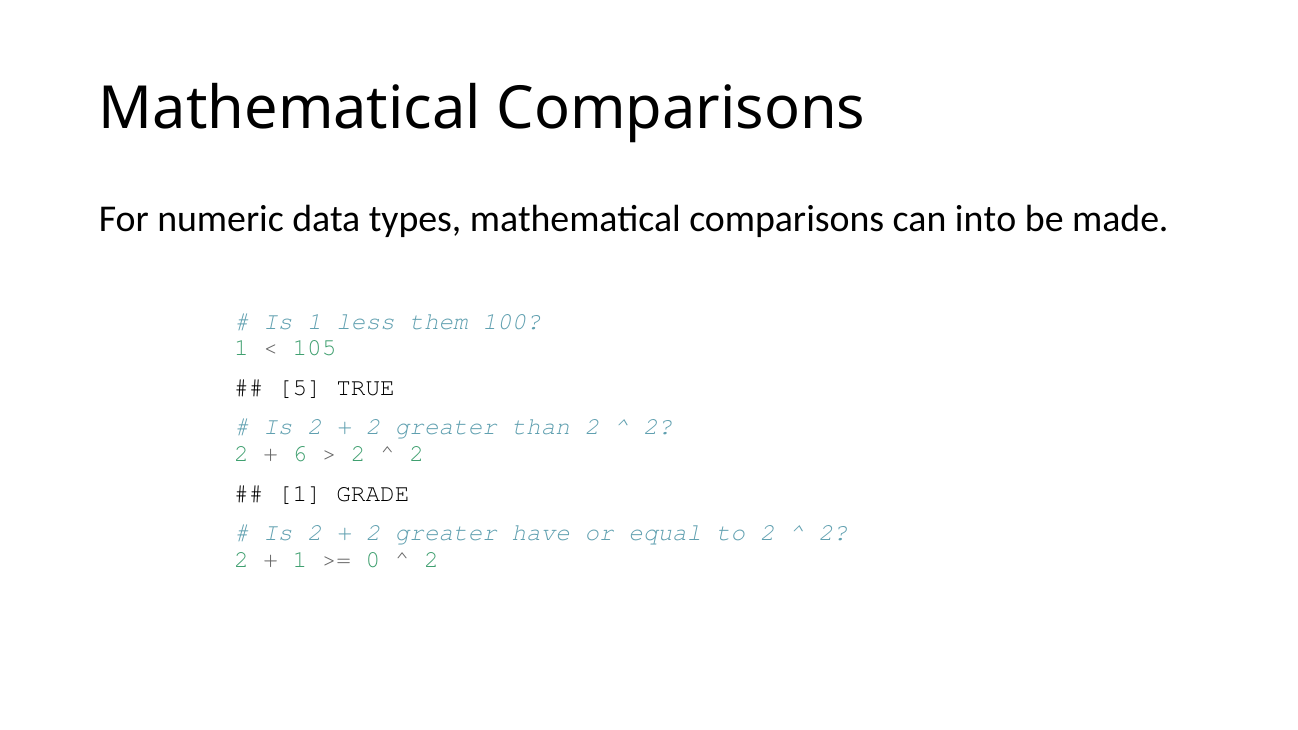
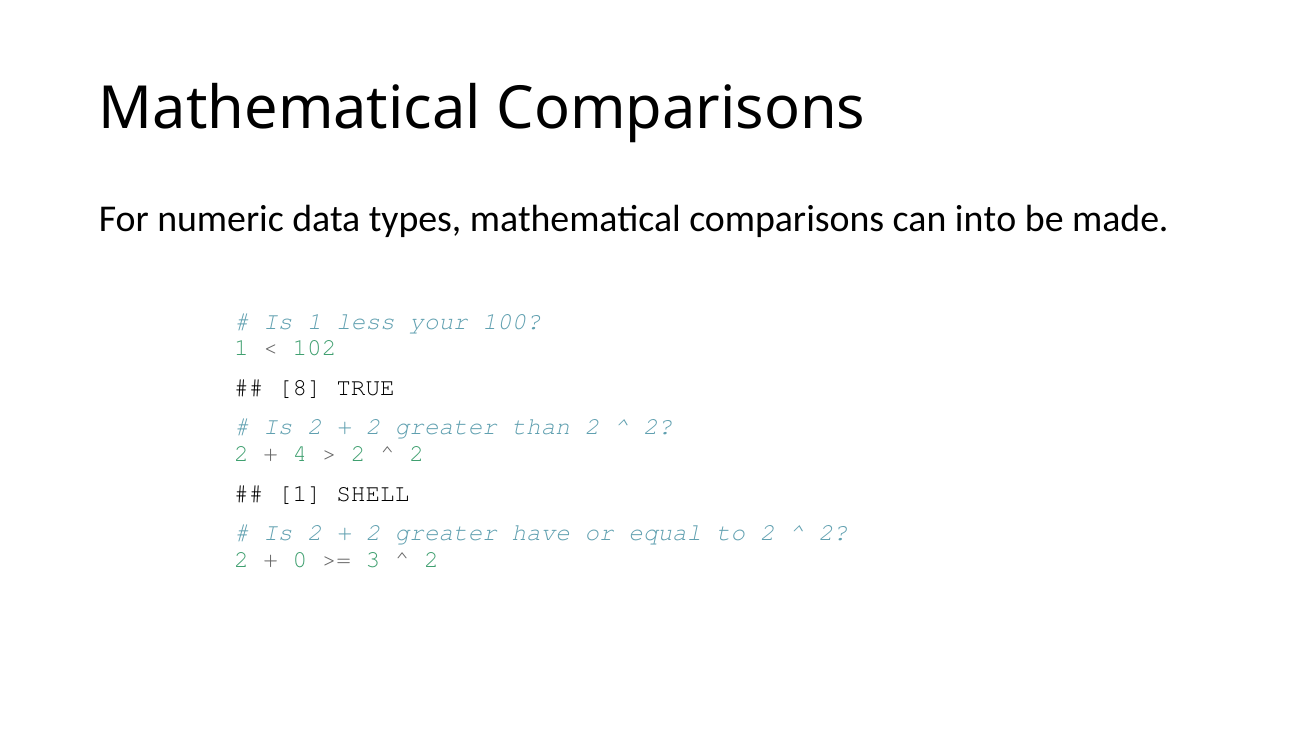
them: them -> your (439, 321)
105: 105 -> 102 (314, 347)
5: 5 -> 8 (300, 387)
6: 6 -> 4 (300, 453)
GRADE: GRADE -> SHELL (373, 493)
1: 1 -> 0 (300, 559)
0: 0 -> 3 (373, 559)
